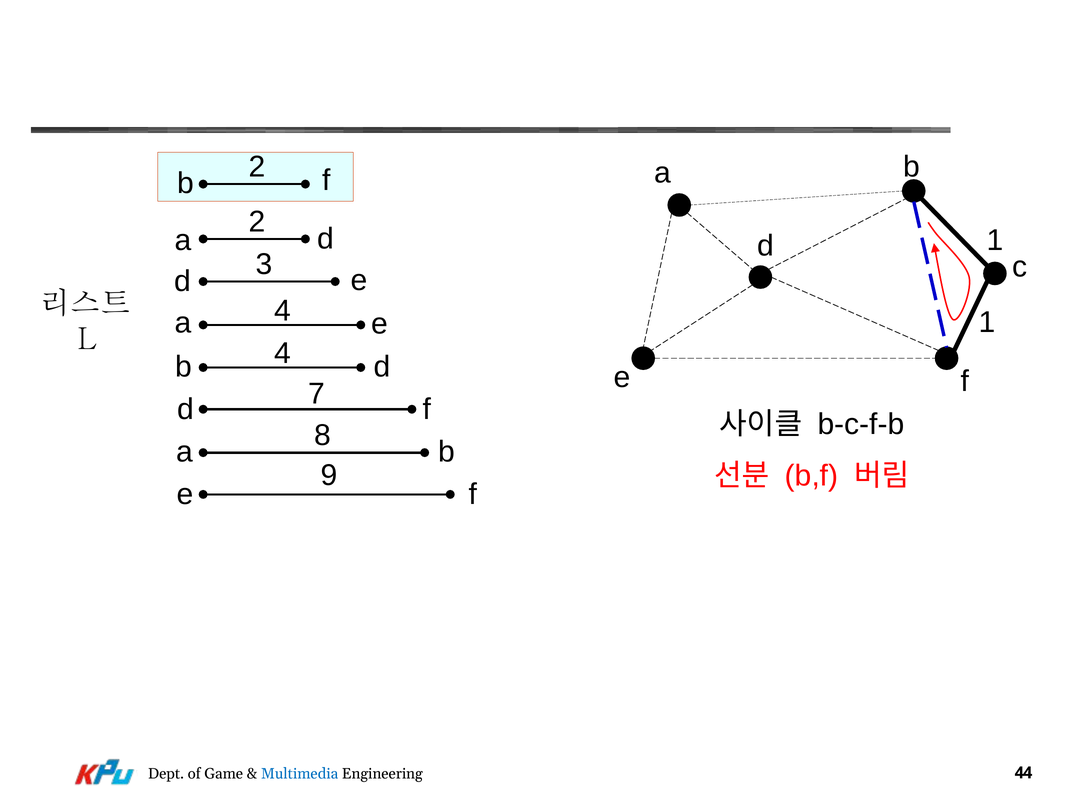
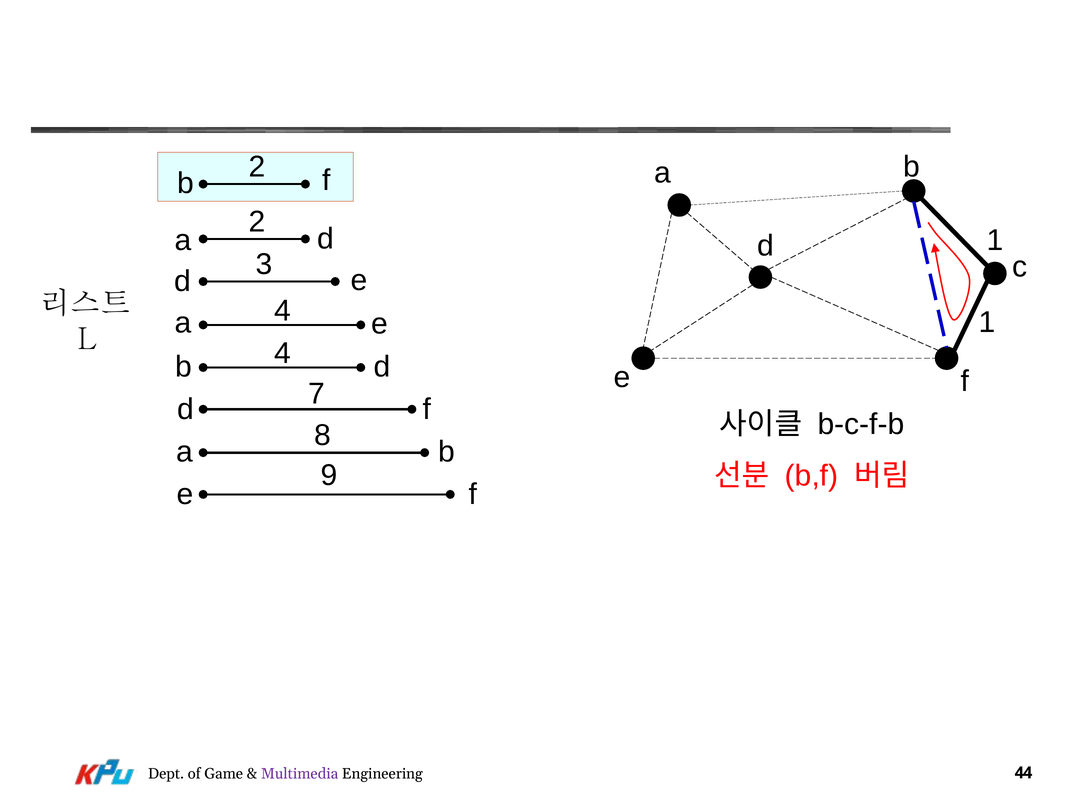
Multimedia colour: blue -> purple (300, 774)
